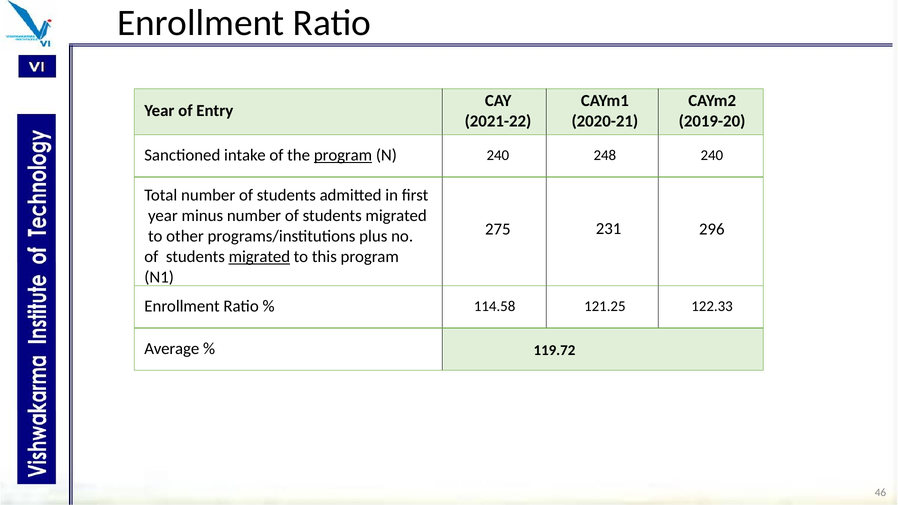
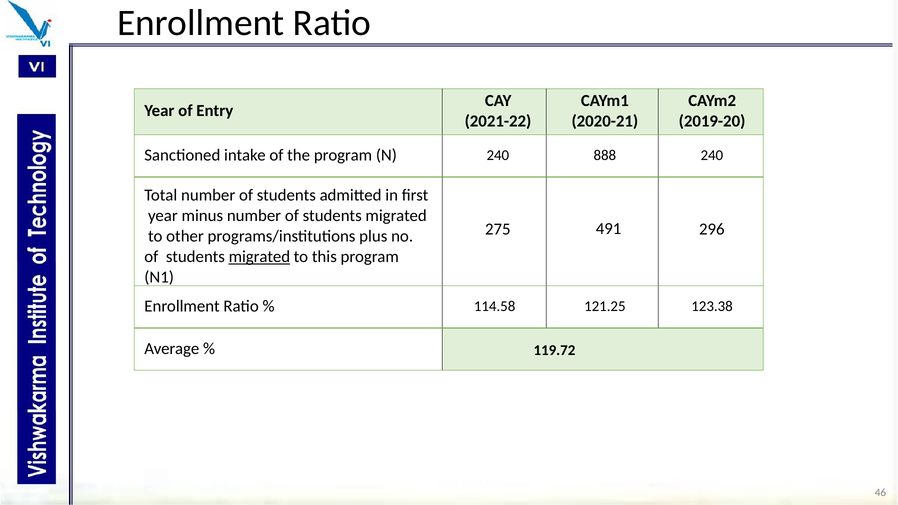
program underline: present -> none (343, 155)
248: 248 -> 888 (605, 155)
231: 231 -> 491 (609, 229)
122.33: 122.33 -> 123.38 (712, 306)
